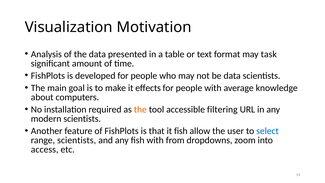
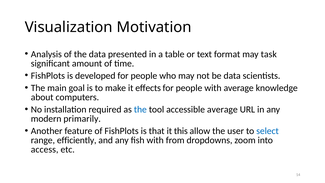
the colour: orange -> blue (140, 109)
accessible filtering: filtering -> average (222, 109)
modern scientists: scientists -> primarily (82, 119)
it fish: fish -> this (181, 131)
range scientists: scientists -> efficiently (77, 140)
